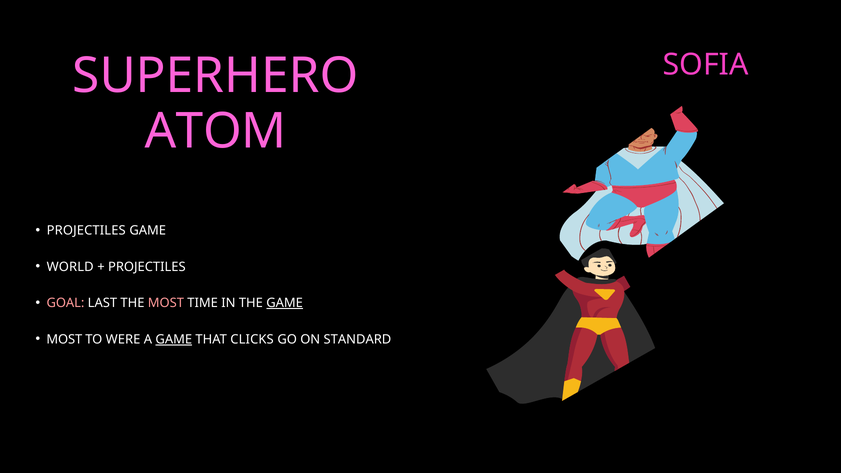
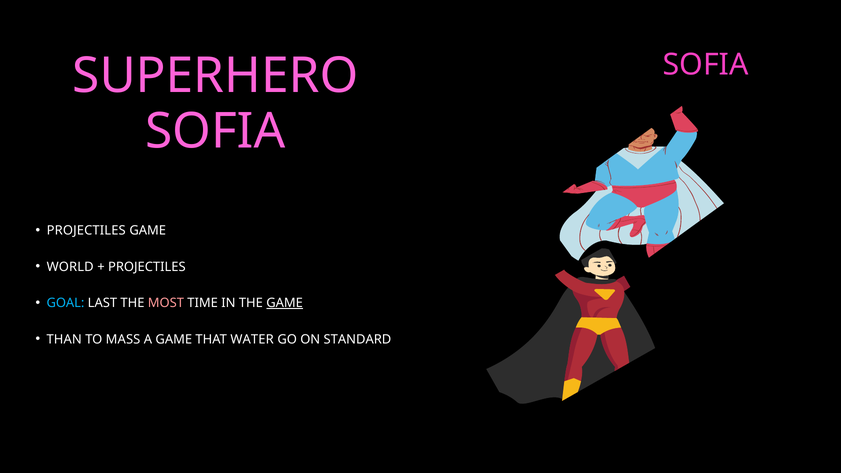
ATOM: ATOM -> SOFIA (215, 131)
GOAL colour: pink -> light blue (65, 303)
MOST: MOST -> THAN (64, 339)
WERE: WERE -> MASS (123, 339)
GAME underline: present -> none (174, 339)
CLICKS: CLICKS -> WATER (252, 339)
